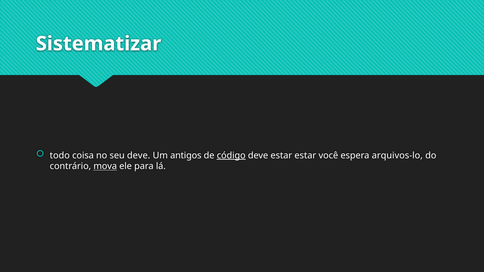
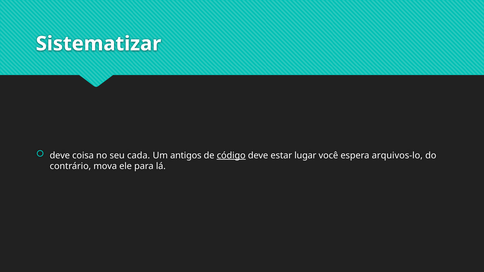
todo: todo -> deve (60, 156)
seu deve: deve -> cada (139, 156)
estar estar: estar -> lugar (305, 156)
mova underline: present -> none (105, 166)
